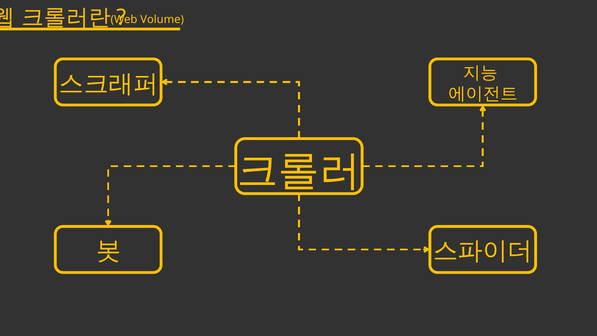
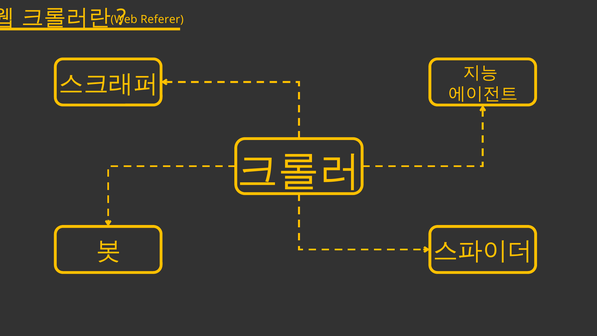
Volume: Volume -> Referer (162, 19)
